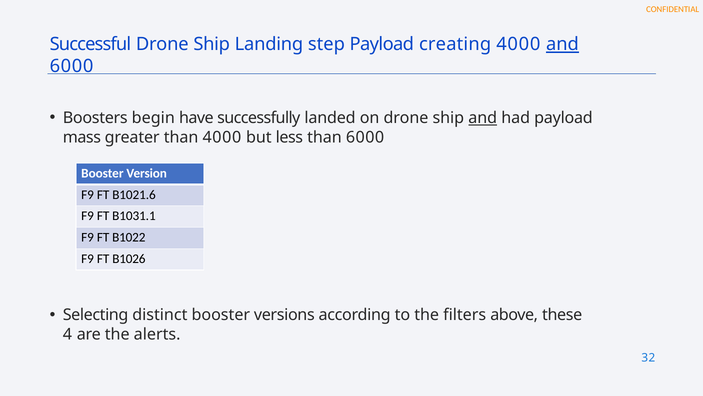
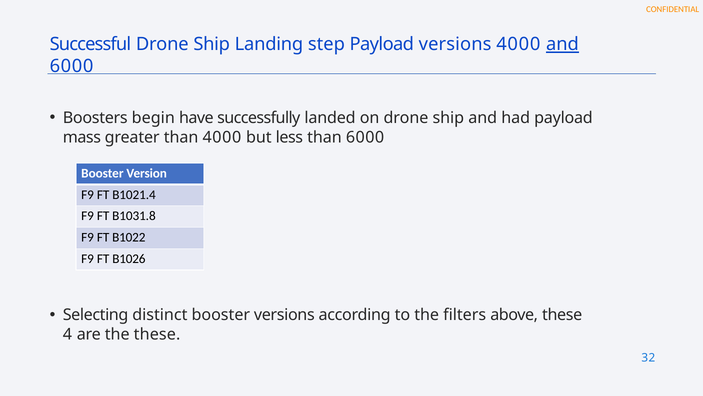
Payload creating: creating -> versions (455, 44)
and underline: present -> none (483, 118)
B1021.6: B1021.6 -> B1021.4 (134, 194)
B1031.1: B1031.1 -> B1031.8 (134, 216)
the alerts: alerts -> these (157, 334)
